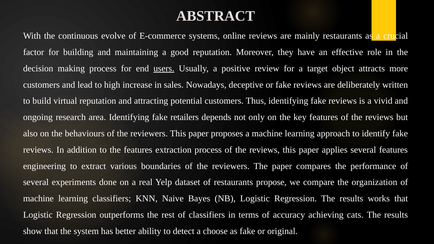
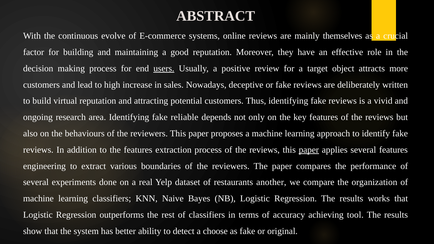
mainly restaurants: restaurants -> themselves (343, 36)
retailers: retailers -> reliable (185, 117)
paper underline: none -> present (309, 150)
propose: propose -> another (271, 182)
cats: cats -> tool (355, 215)
